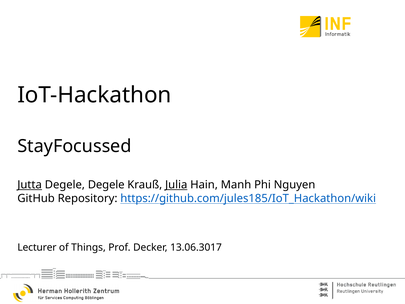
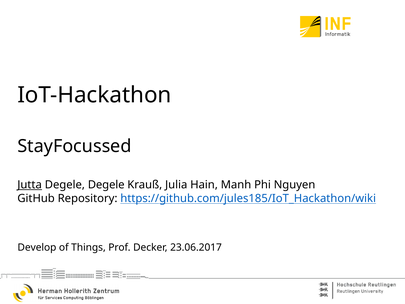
Julia underline: present -> none (176, 185)
Lecturer: Lecturer -> Develop (37, 247)
13.06.3017: 13.06.3017 -> 23.06.2017 (196, 247)
